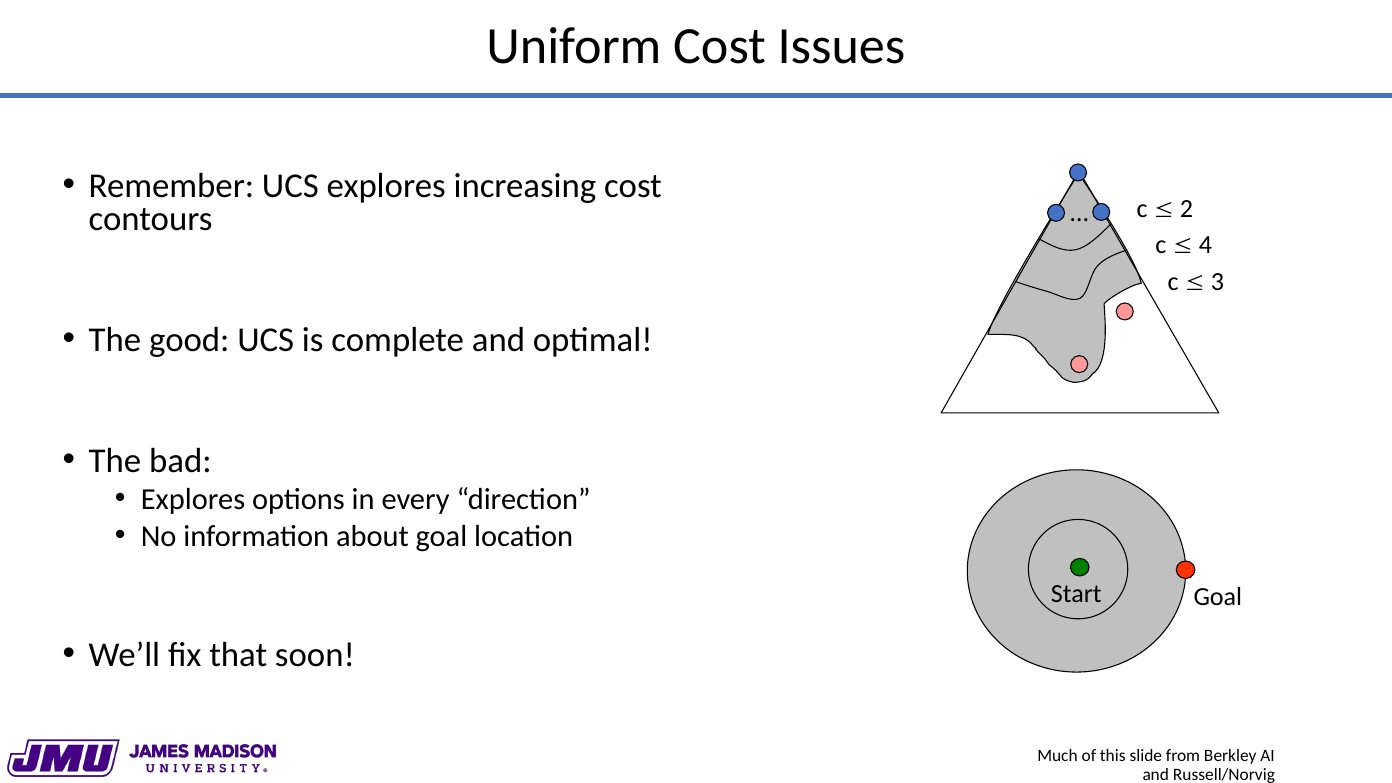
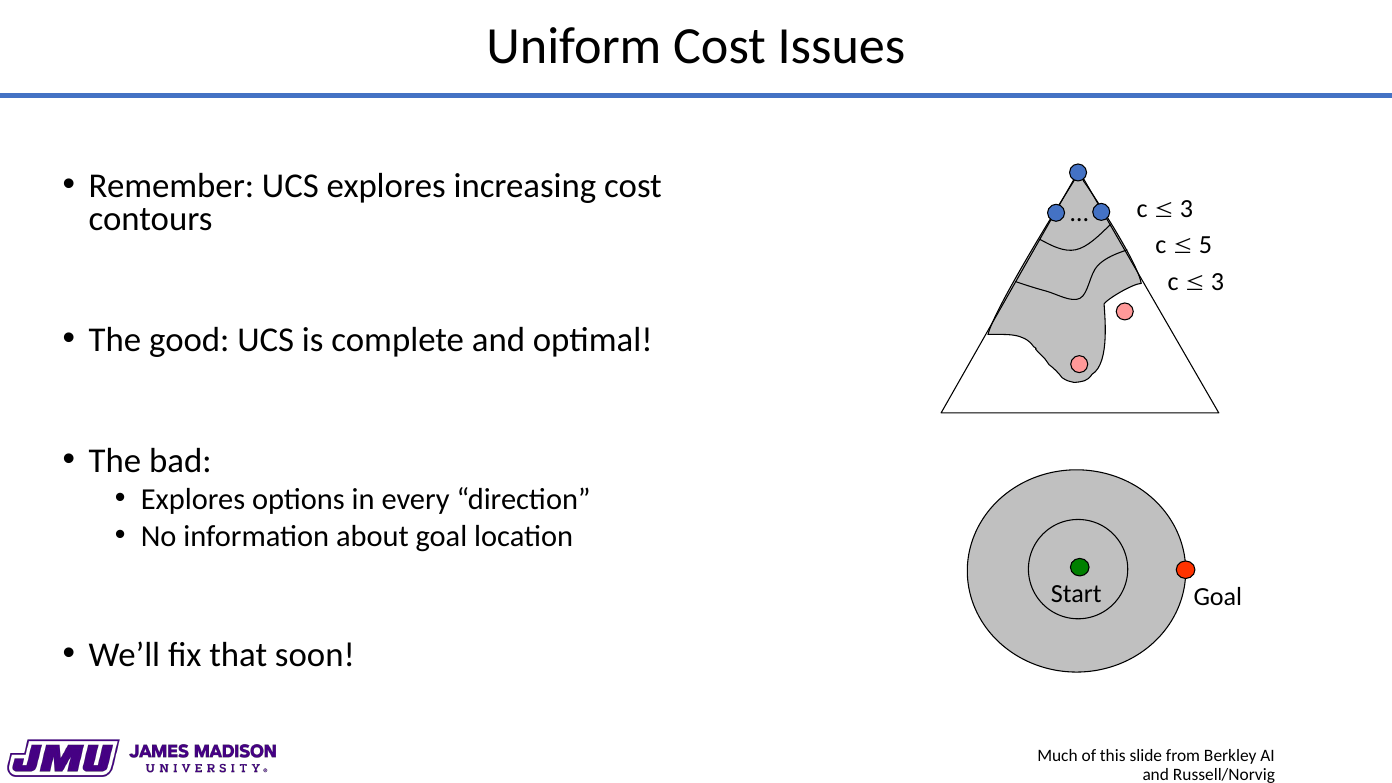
2: 2 -> 3 (1186, 209)
4: 4 -> 5 (1205, 244)
